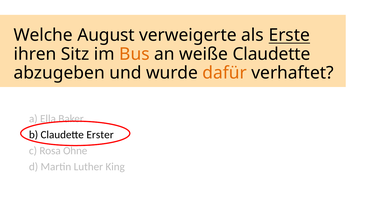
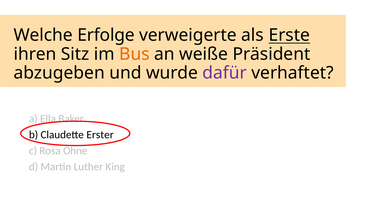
August: August -> Erfolge (106, 35)
weiße Claudette: Claudette -> Präsident (271, 54)
dafür colour: orange -> purple (225, 73)
